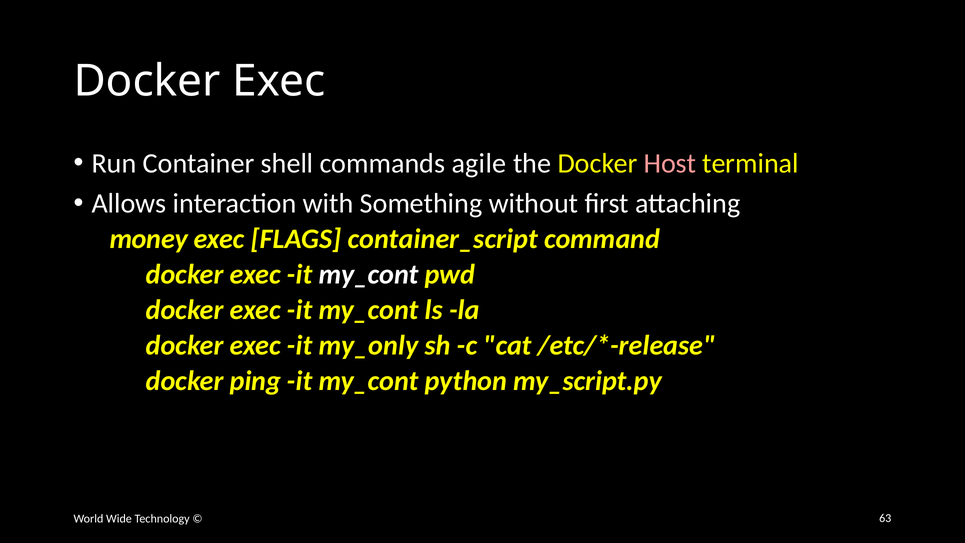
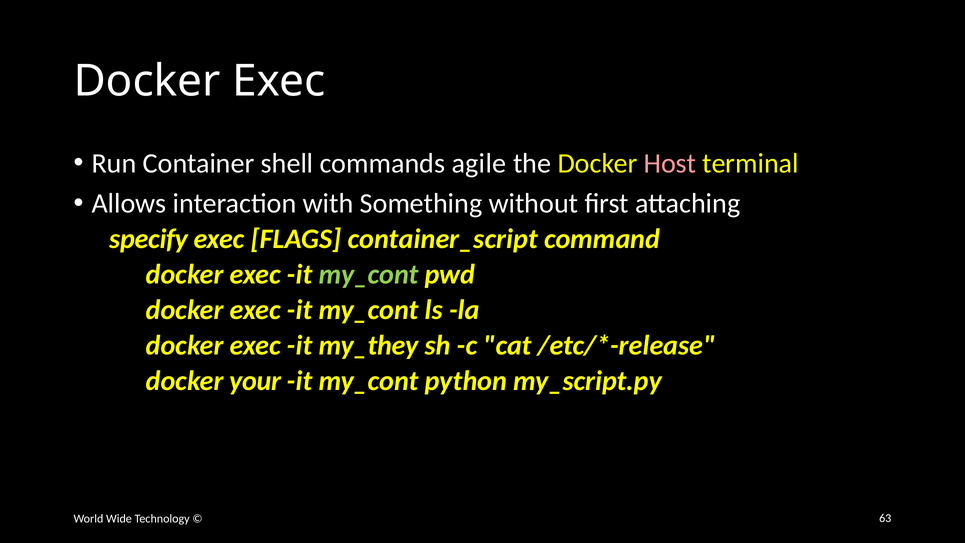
money: money -> specify (149, 239)
my_cont colour: white -> light green (369, 274)
my_only: my_only -> my_they (369, 345)
ping: ping -> your (255, 381)
